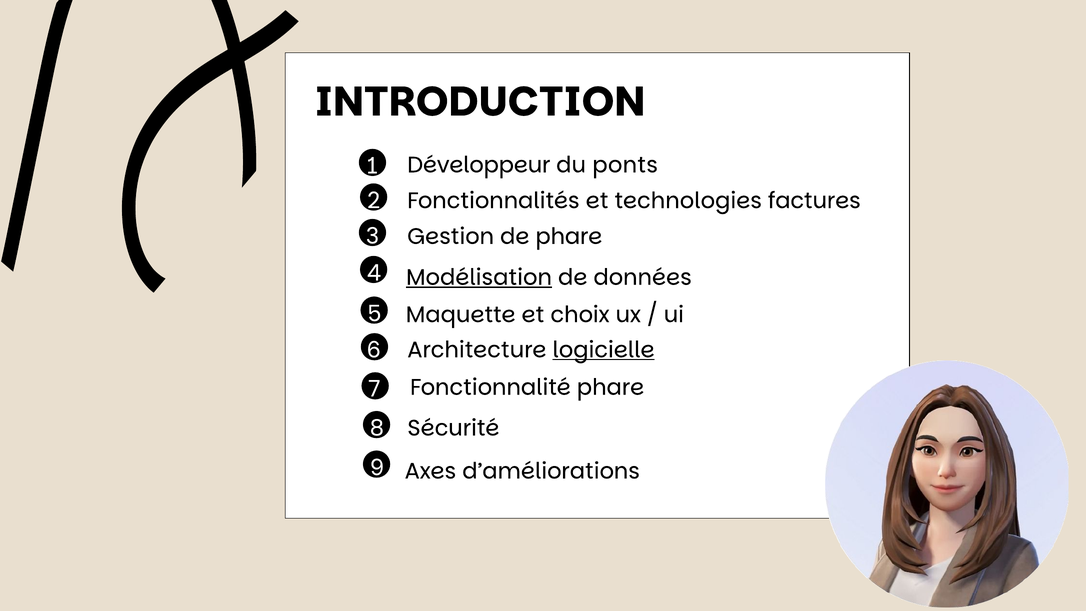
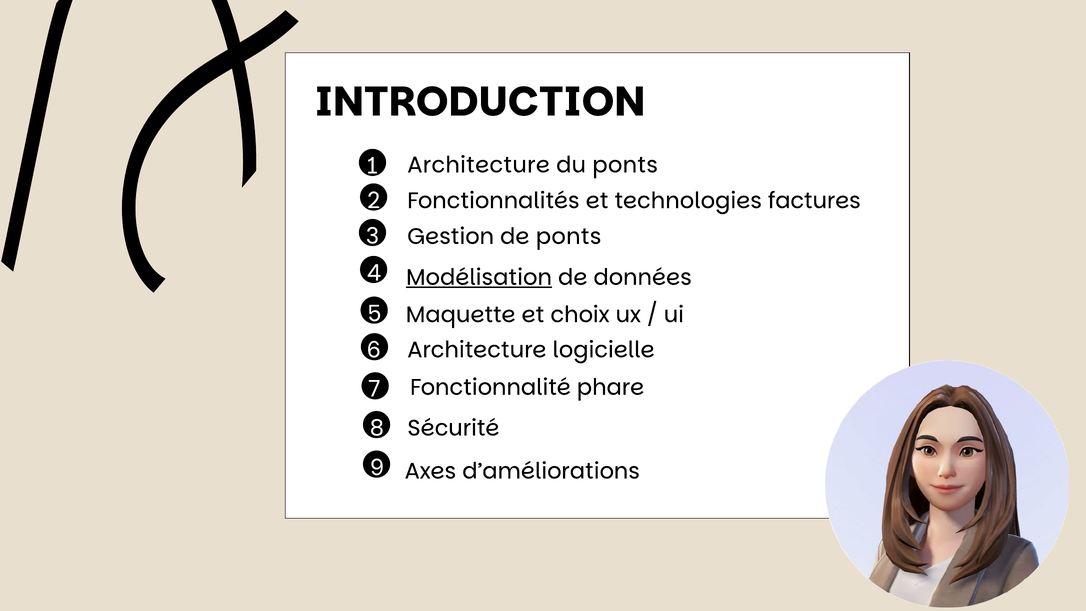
Développeur: Développeur -> Architecture (479, 165)
de phare: phare -> ponts (569, 236)
logicielle underline: present -> none (604, 350)
